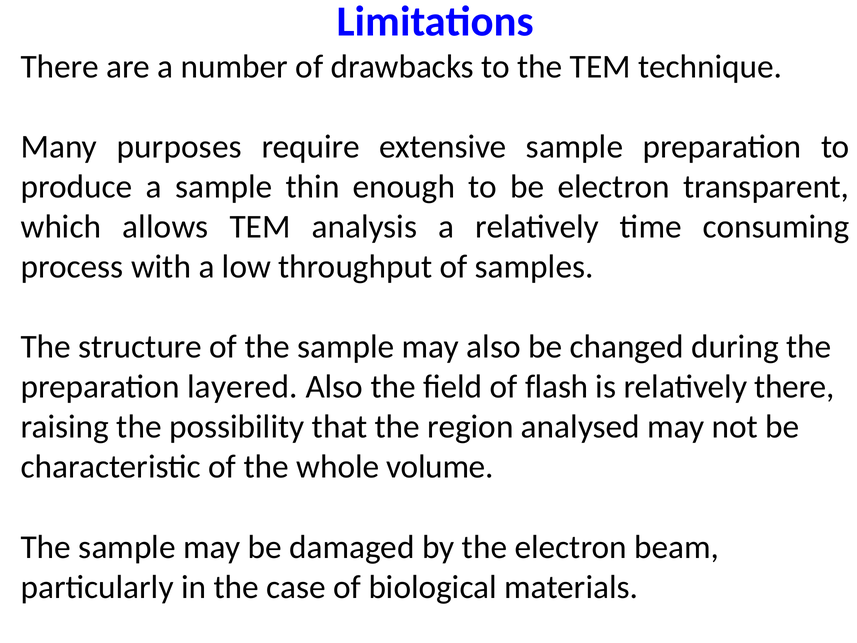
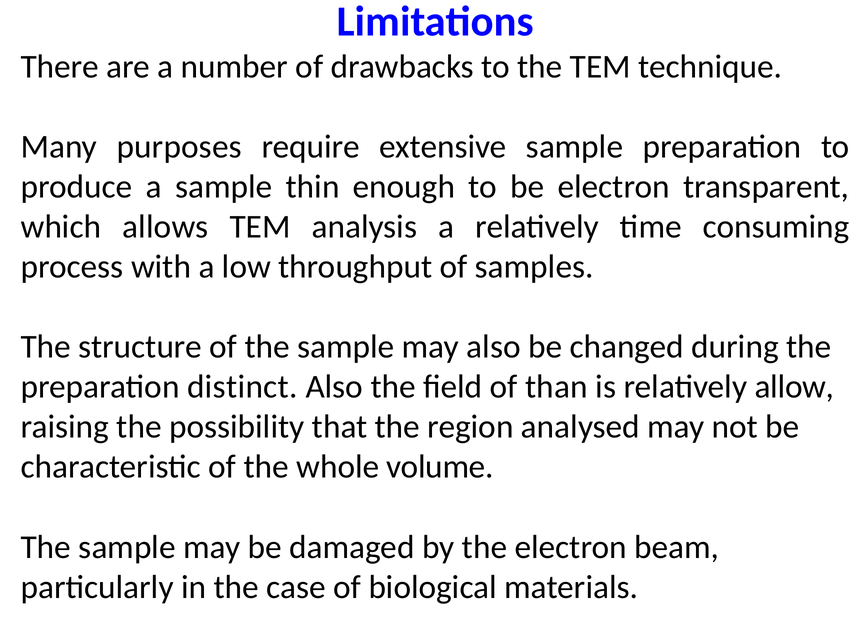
layered: layered -> distinct (242, 387)
flash: flash -> than (556, 387)
relatively there: there -> allow (794, 387)
